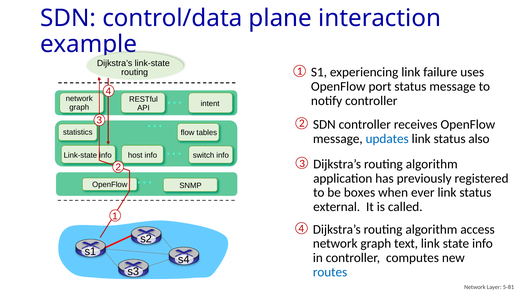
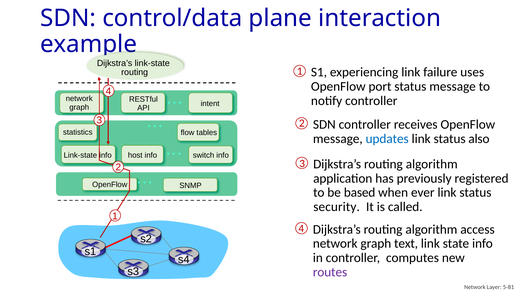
boxes: boxes -> based (360, 193)
external: external -> security (337, 207)
routes colour: blue -> purple (330, 272)
